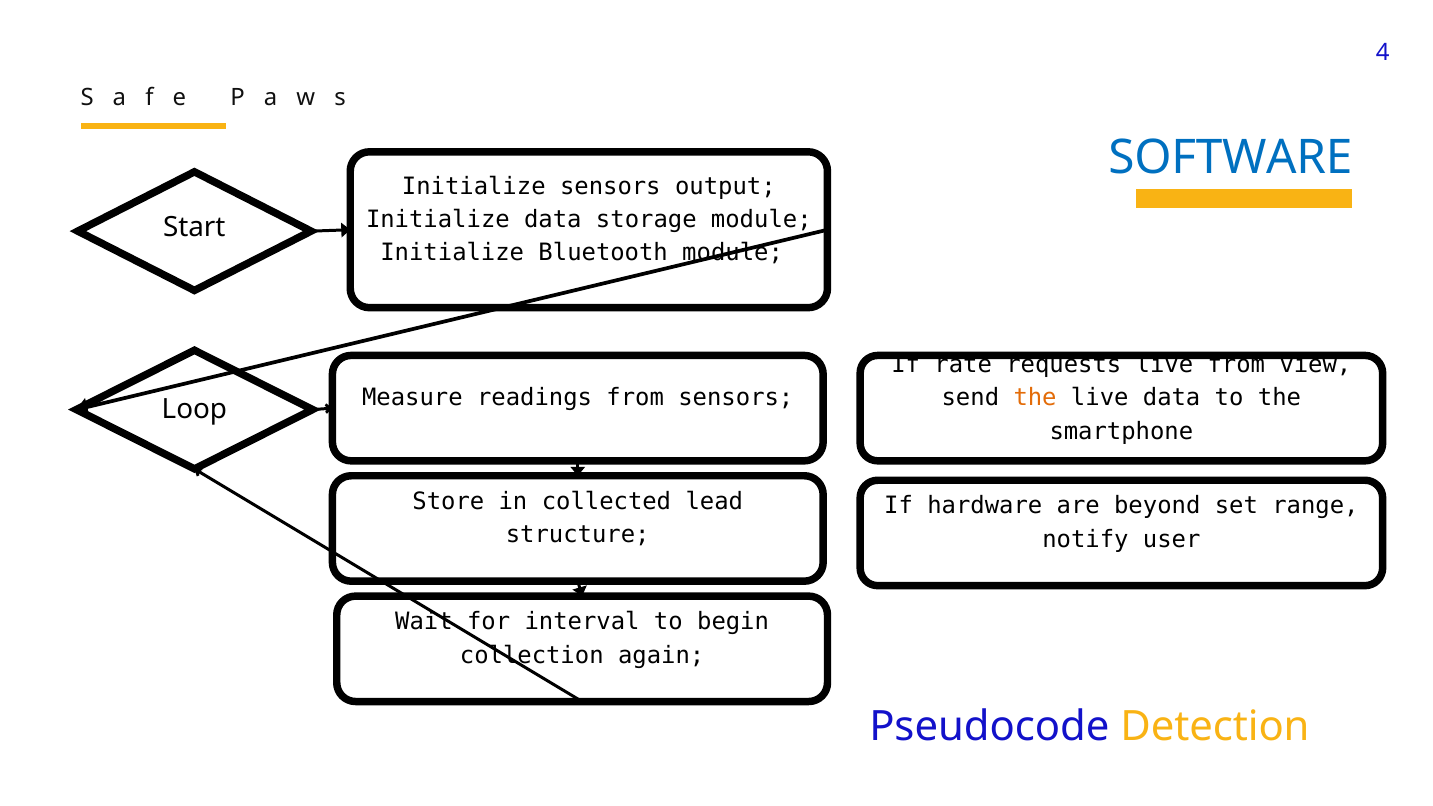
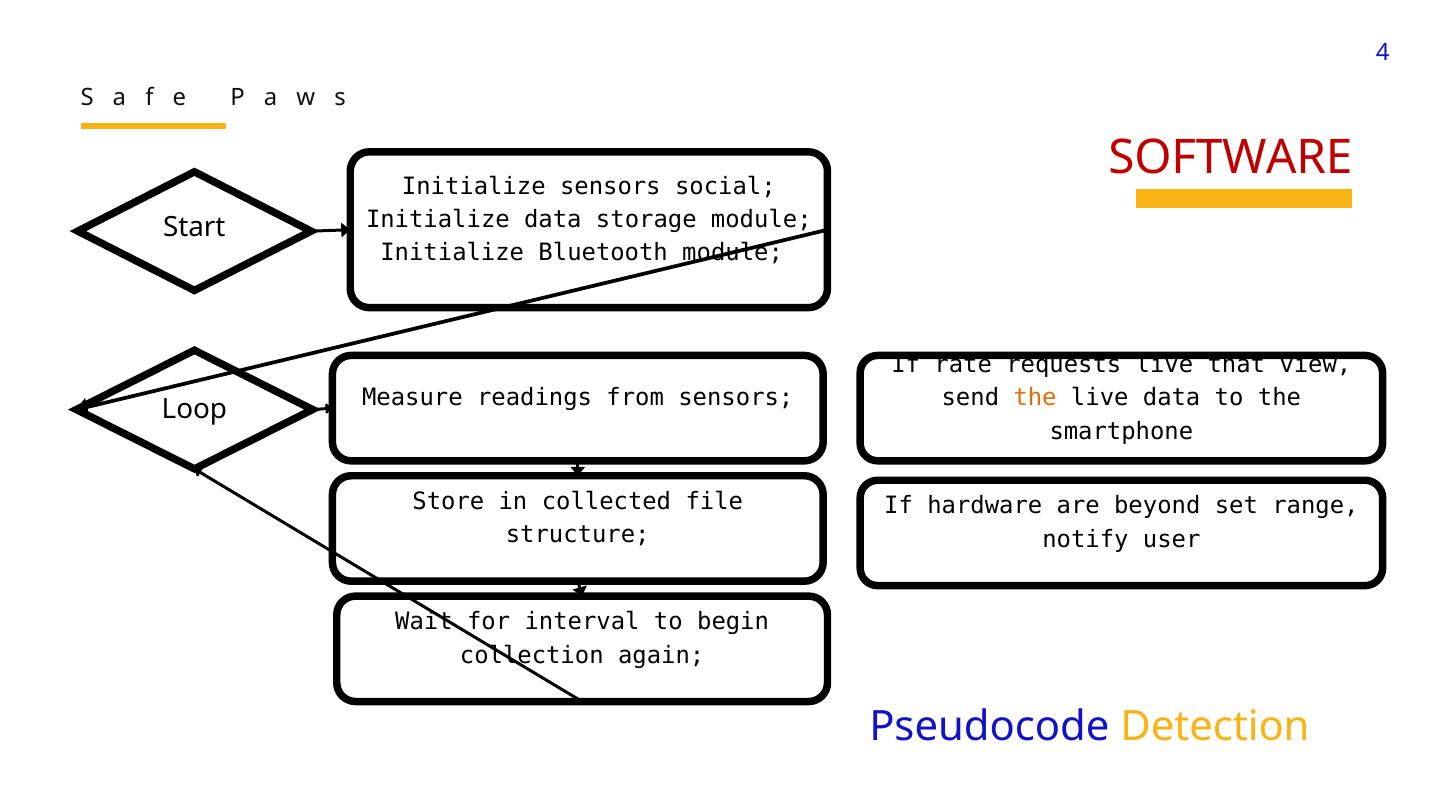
SOFTWARE colour: blue -> red (1230, 157)
output: output -> social (725, 186)
live from: from -> that (1236, 365)
lead: lead -> file (714, 502)
